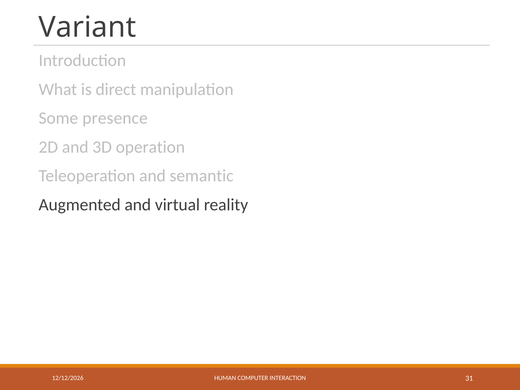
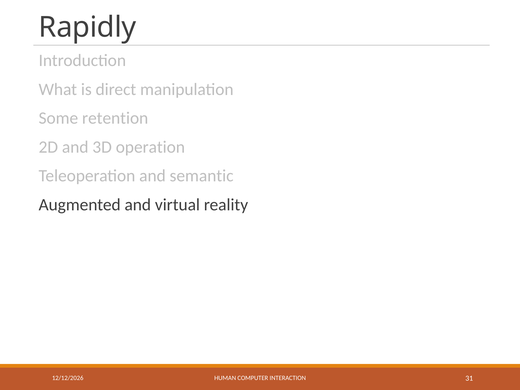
Variant: Variant -> Rapidly (88, 27)
presence: presence -> retention (115, 118)
